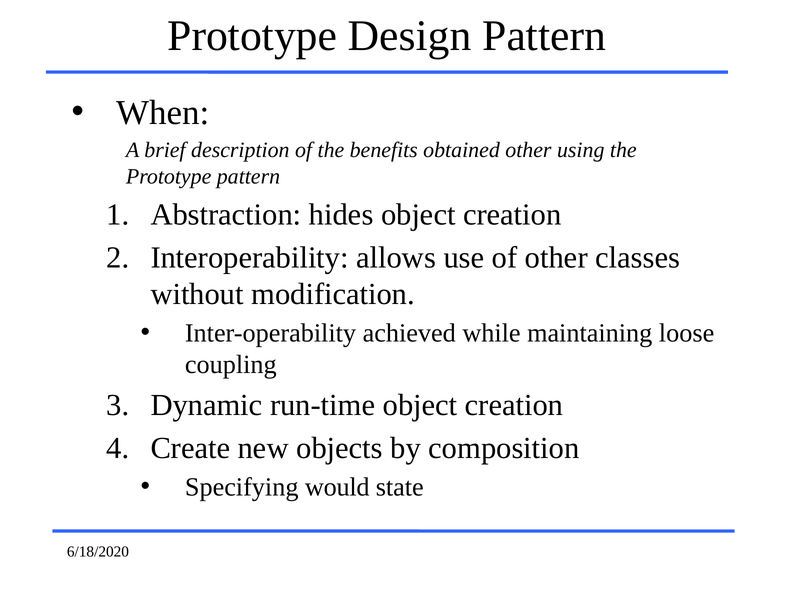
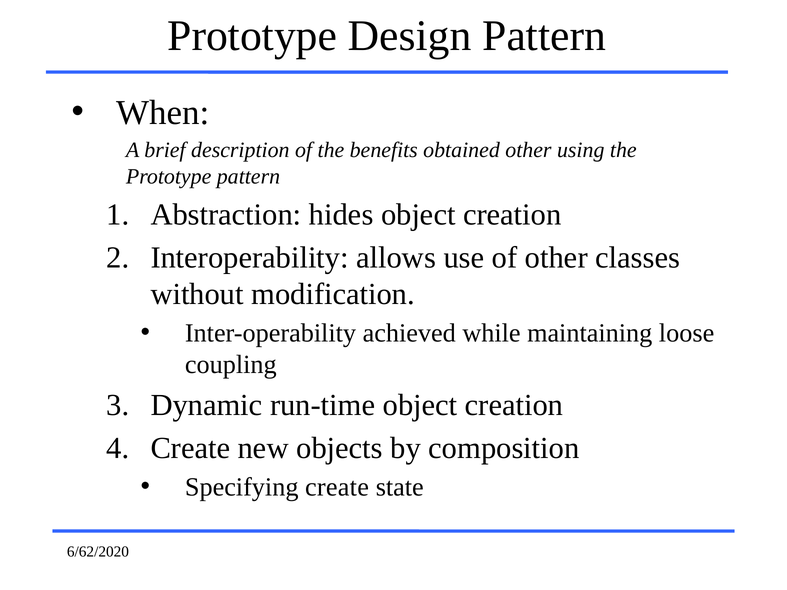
Specifying would: would -> create (337, 487)
6/18/2020: 6/18/2020 -> 6/62/2020 (98, 552)
